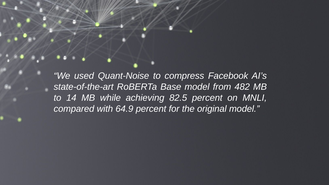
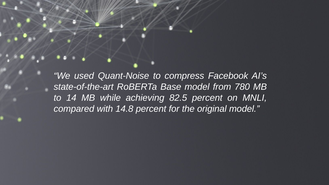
482: 482 -> 780 (242, 87)
64.9: 64.9 -> 14.8 (124, 109)
